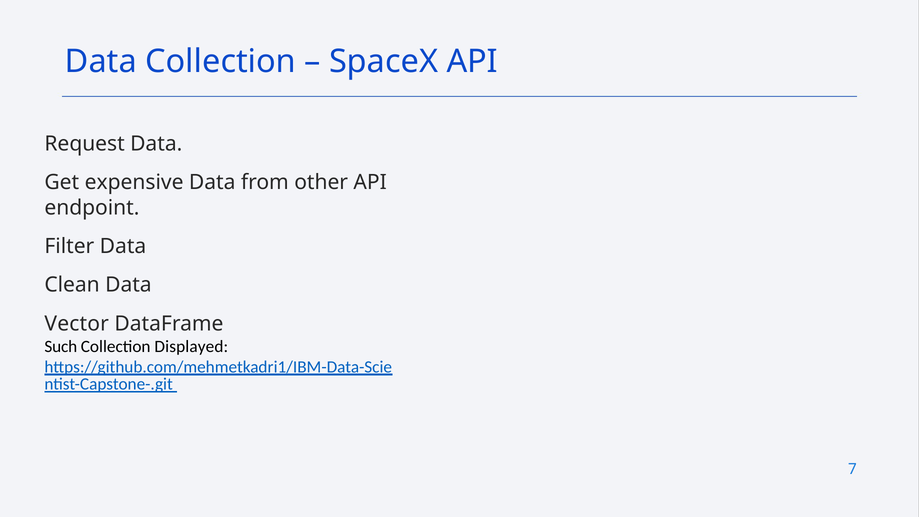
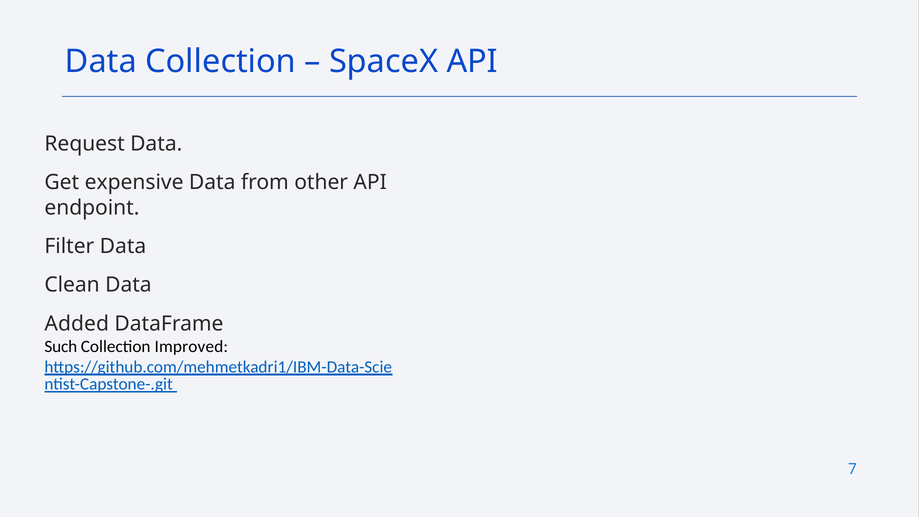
Vector: Vector -> Added (77, 324)
Displayed: Displayed -> Improved (191, 346)
